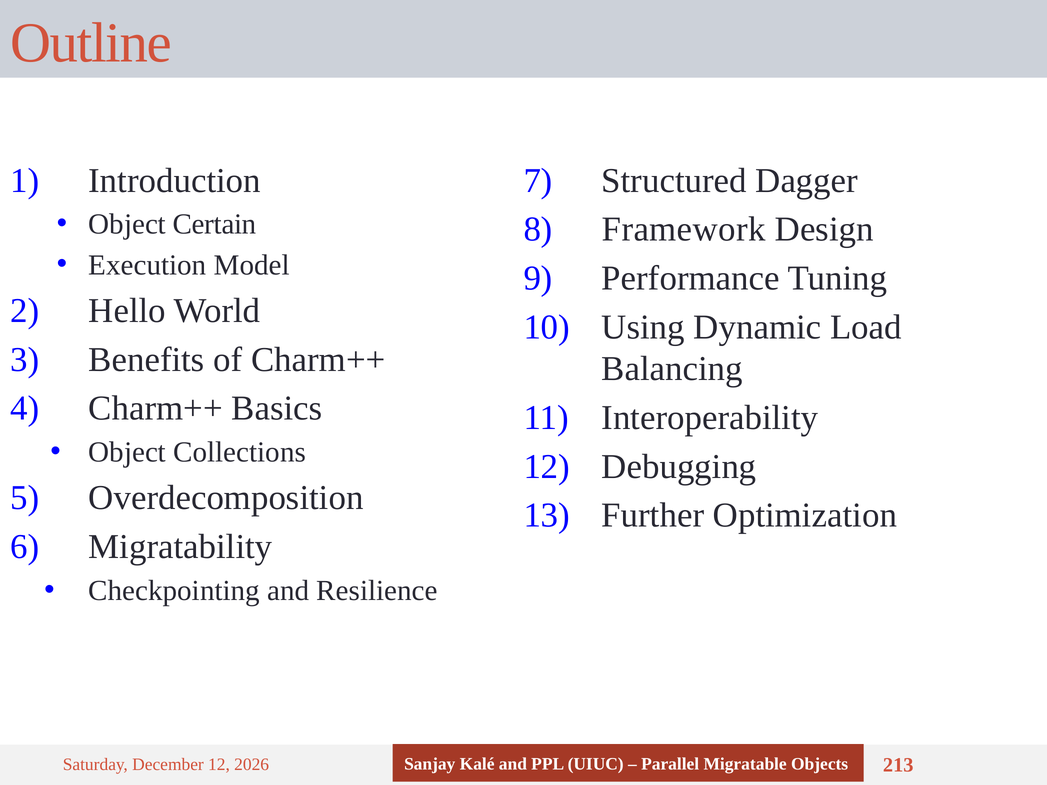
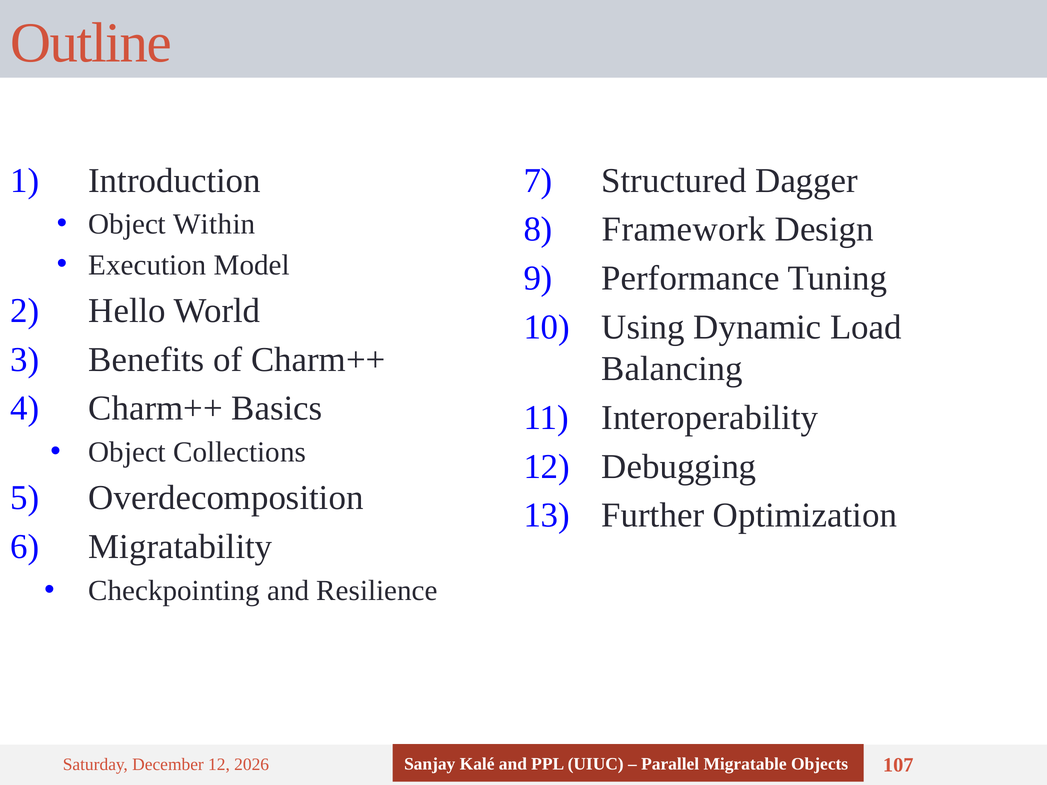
Certain: Certain -> Within (214, 224)
213: 213 -> 107 (898, 765)
